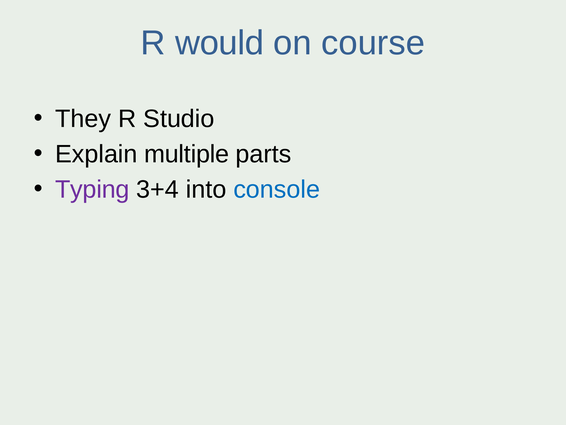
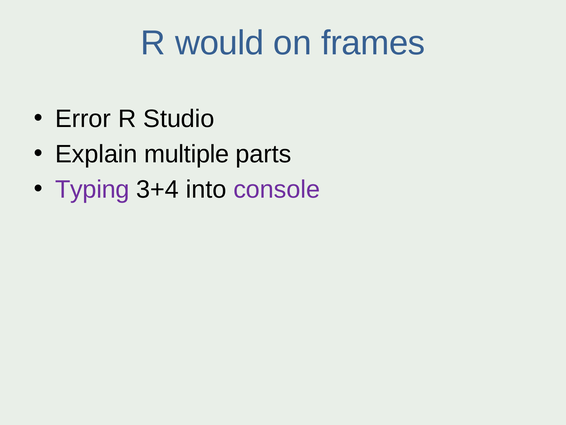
course: course -> frames (373, 43)
They: They -> Error (83, 119)
console colour: blue -> purple (277, 189)
